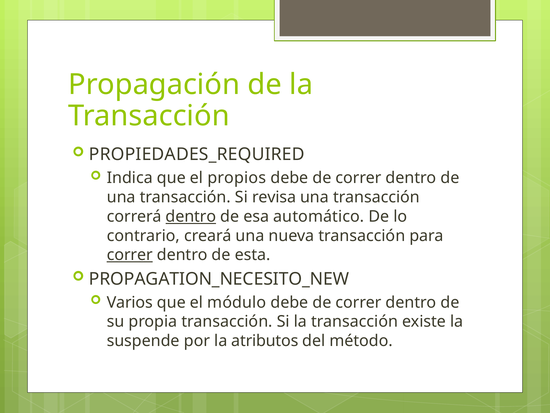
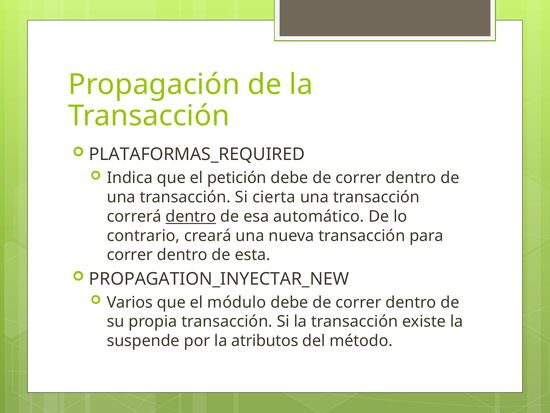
PROPIEDADES_REQUIRED: PROPIEDADES_REQUIRED -> PLATAFORMAS_REQUIRED (197, 154)
propios: propios -> petición (237, 178)
revisa: revisa -> cierta (274, 197)
correr underline: present -> none (130, 255)
PROPAGATION_NECESITO_NEW: PROPAGATION_NECESITO_NEW -> PROPAGATION_INYECTAR_NEW (219, 279)
